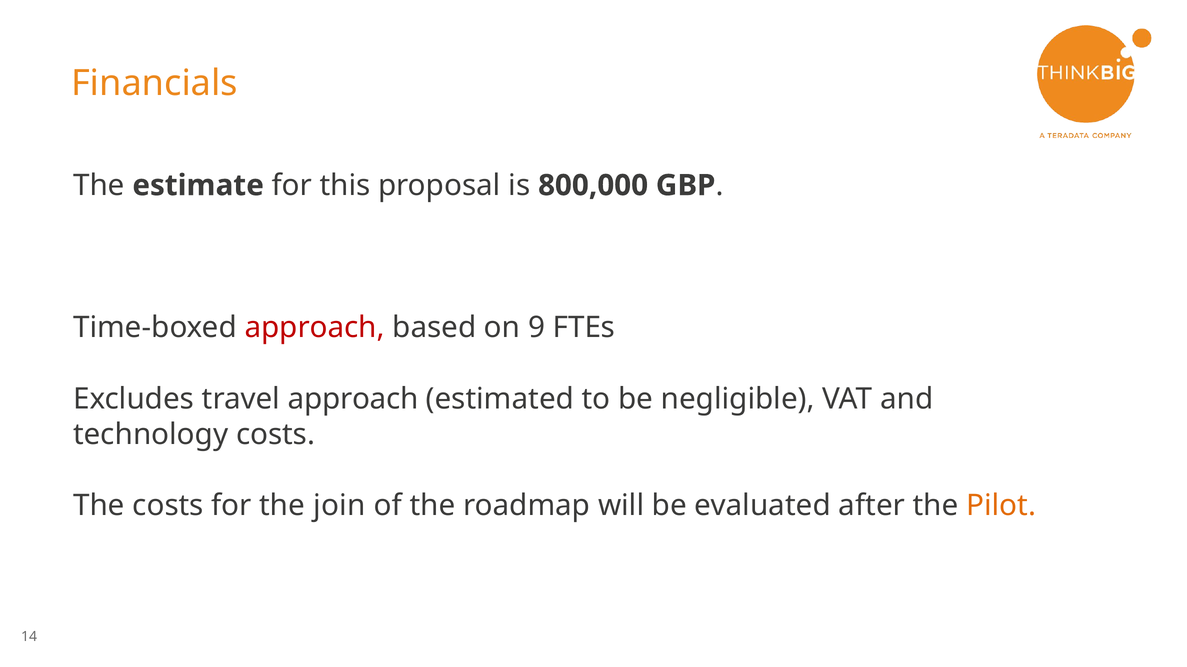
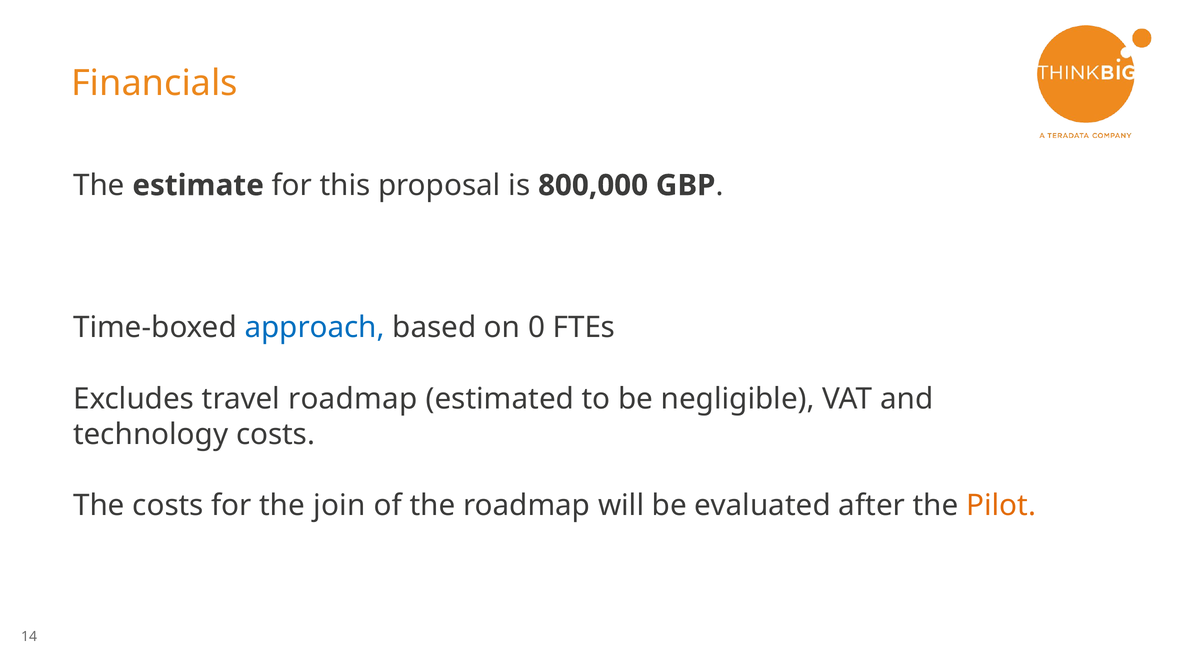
approach colour: red -> blue (315, 328)
9: 9 -> 0 (536, 328)
travel approach: approach -> roadmap (353, 399)
